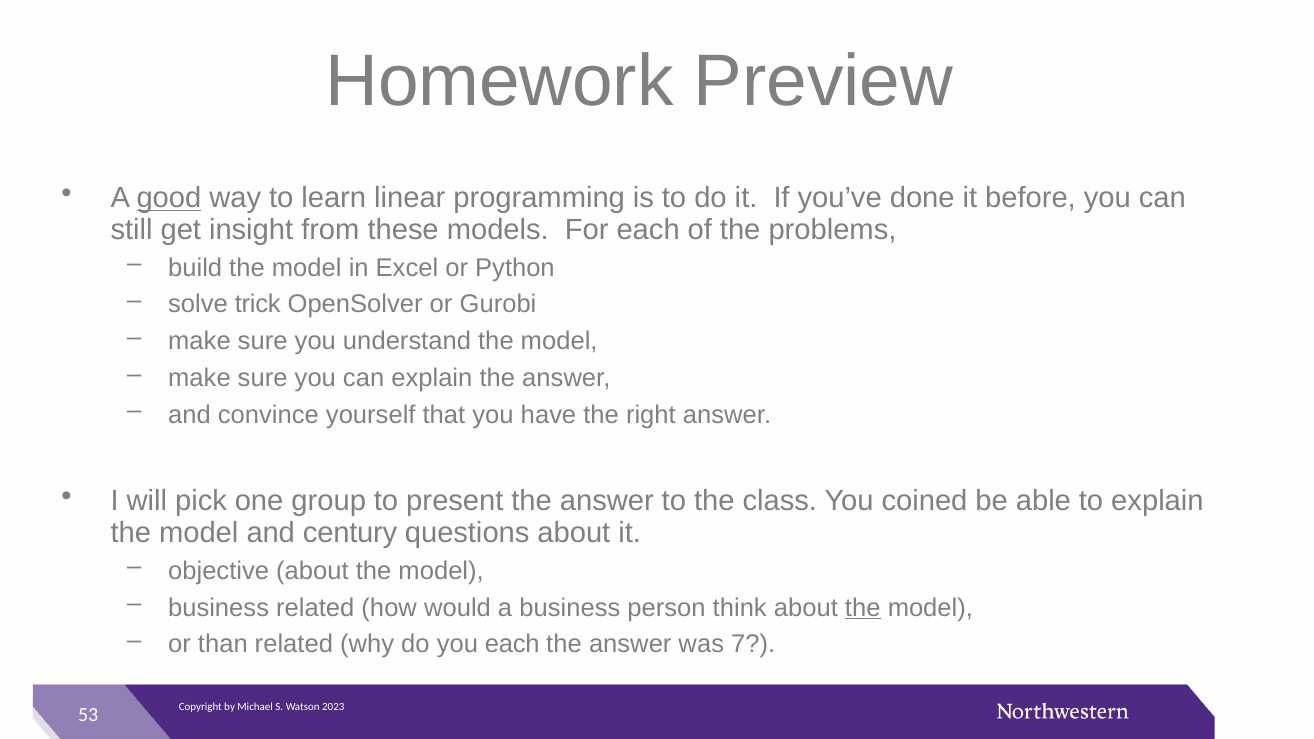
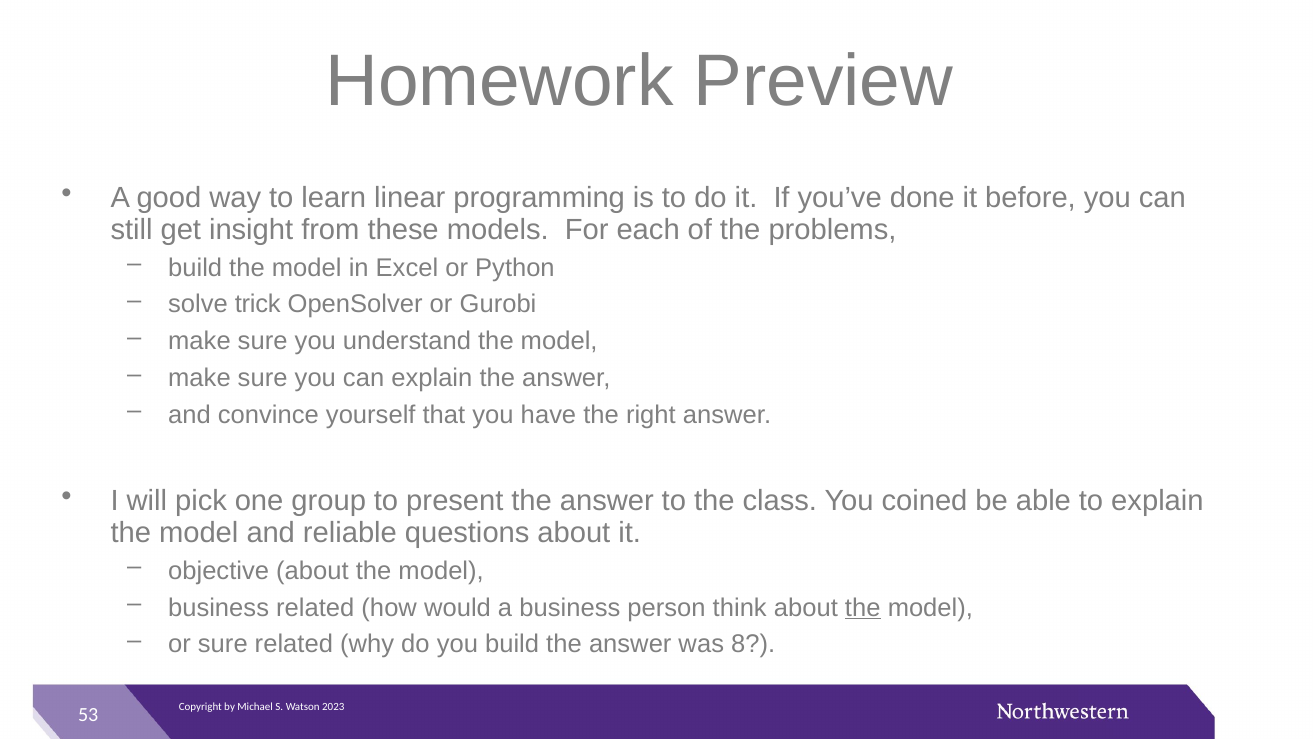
good underline: present -> none (169, 198)
century: century -> reliable (350, 533)
or than: than -> sure (223, 645)
you each: each -> build (512, 645)
7: 7 -> 8 (753, 645)
